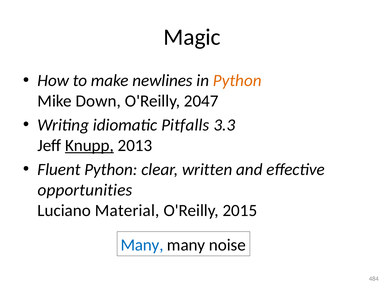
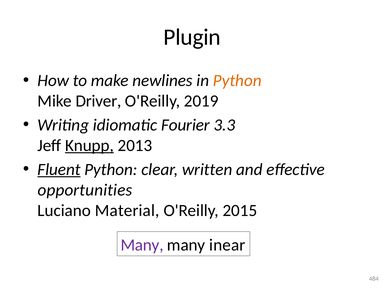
Magic: Magic -> Plugin (192, 37)
Down: Down -> Driver (98, 101)
2047: 2047 -> 2019 (201, 101)
Pitfalls: Pitfalls -> Fourier (185, 125)
Fluent underline: none -> present (59, 169)
Many colour: blue -> purple (142, 245)
noise: noise -> inear (227, 245)
